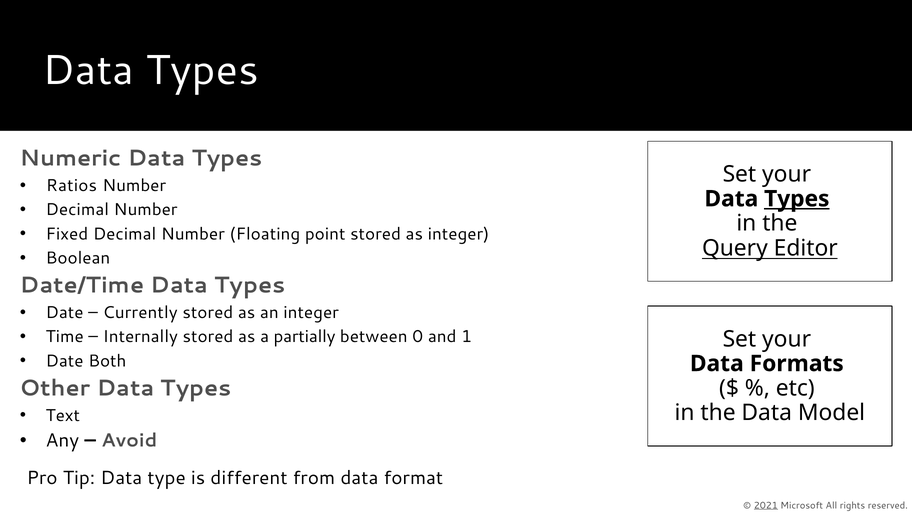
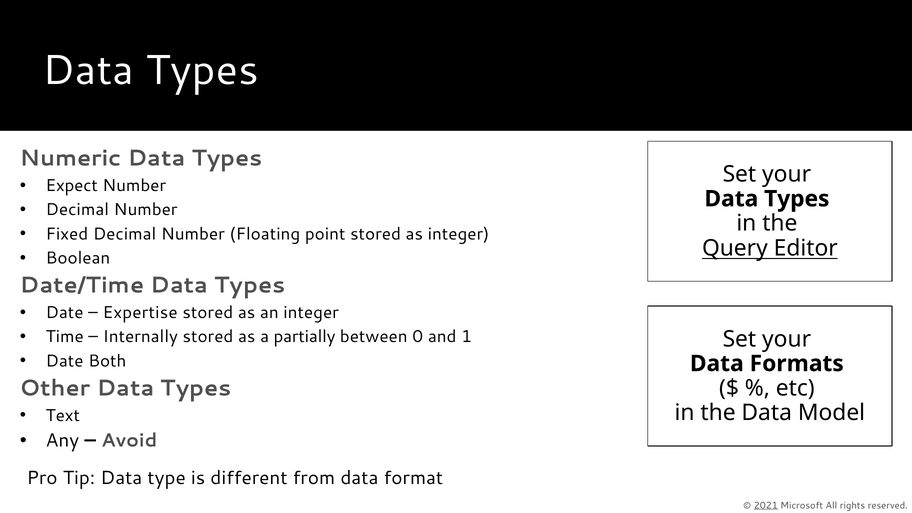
Ratios: Ratios -> Expect (72, 186)
Types underline: present -> none (797, 199)
Currently: Currently -> Expertise (140, 313)
